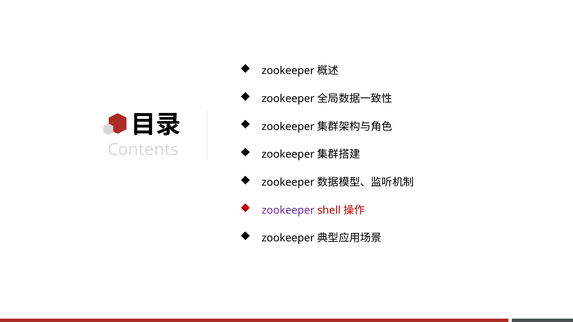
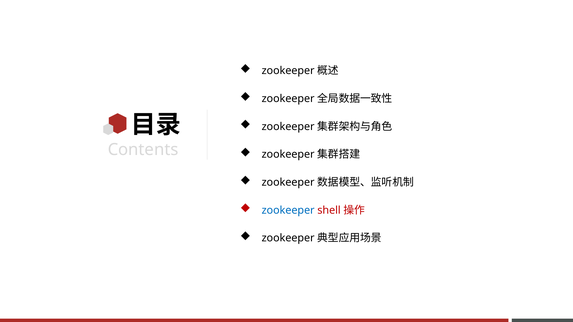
zookeeper colour: purple -> blue (288, 210)
